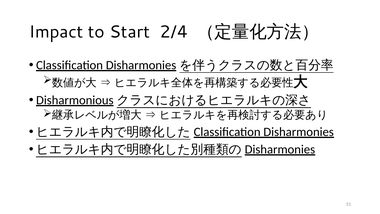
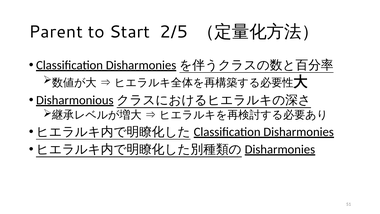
Impact: Impact -> Parent (56, 32)
2/4: 2/4 -> 2/5 (174, 32)
